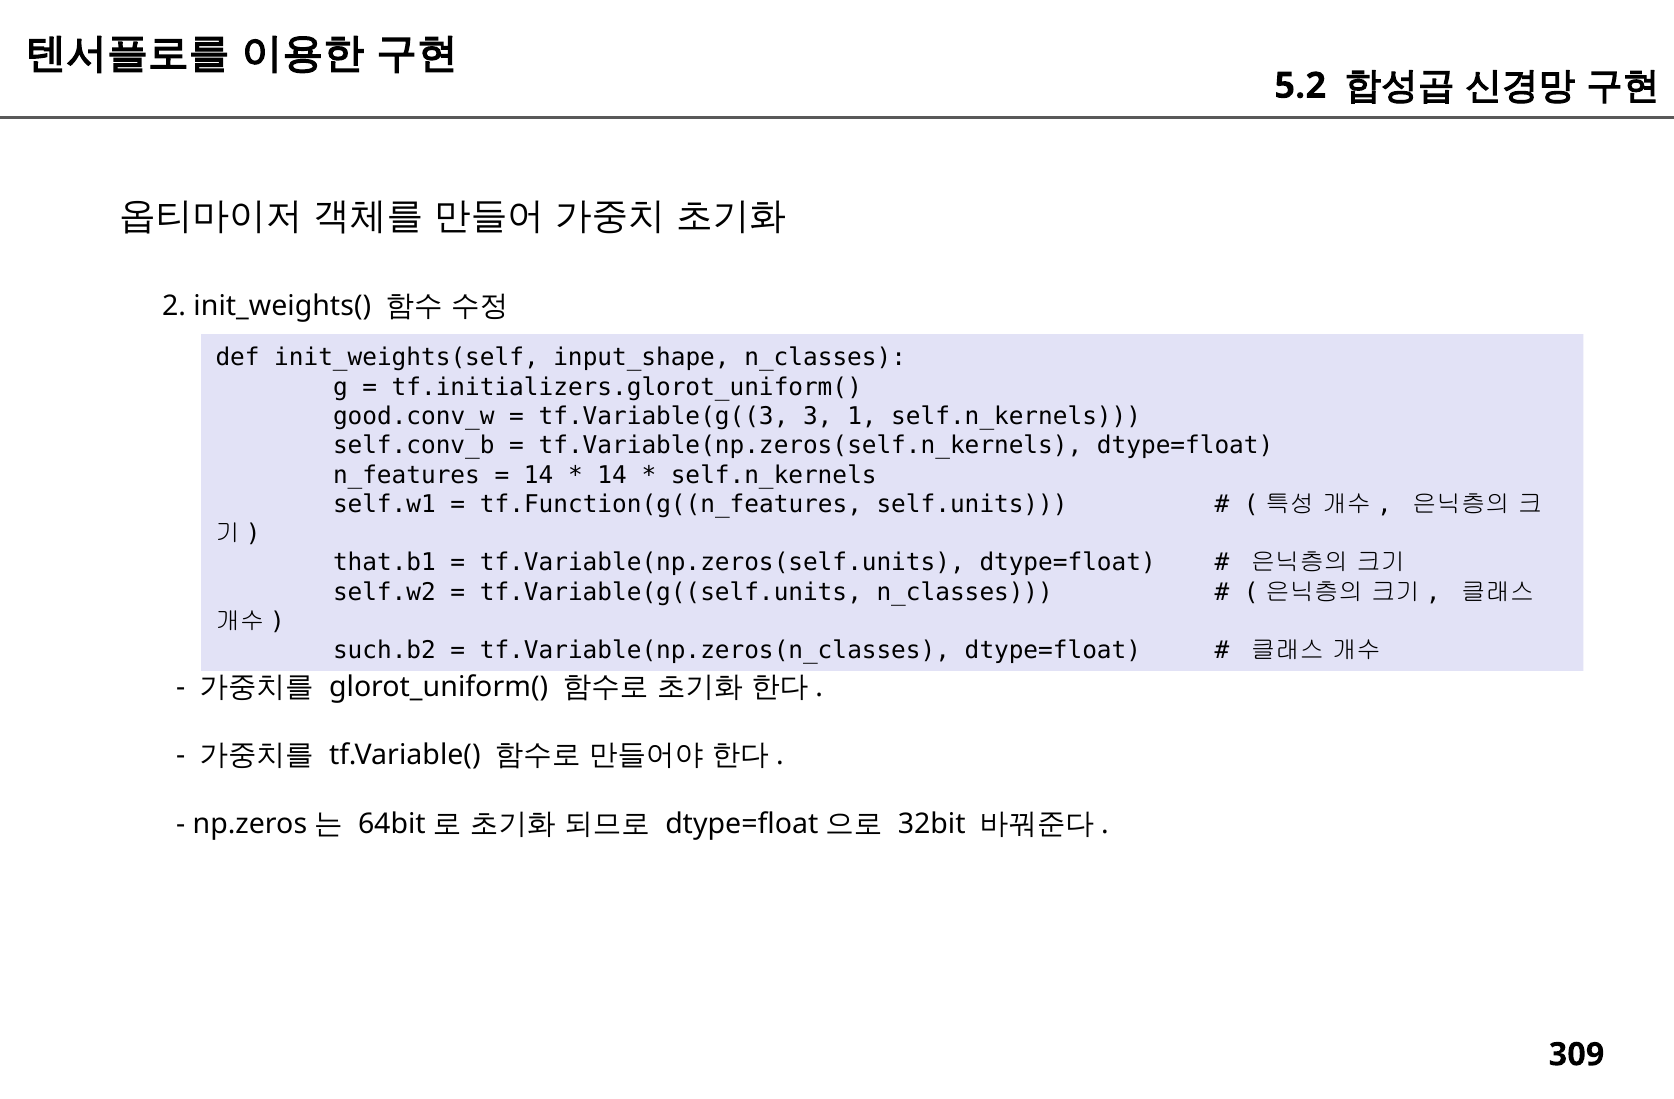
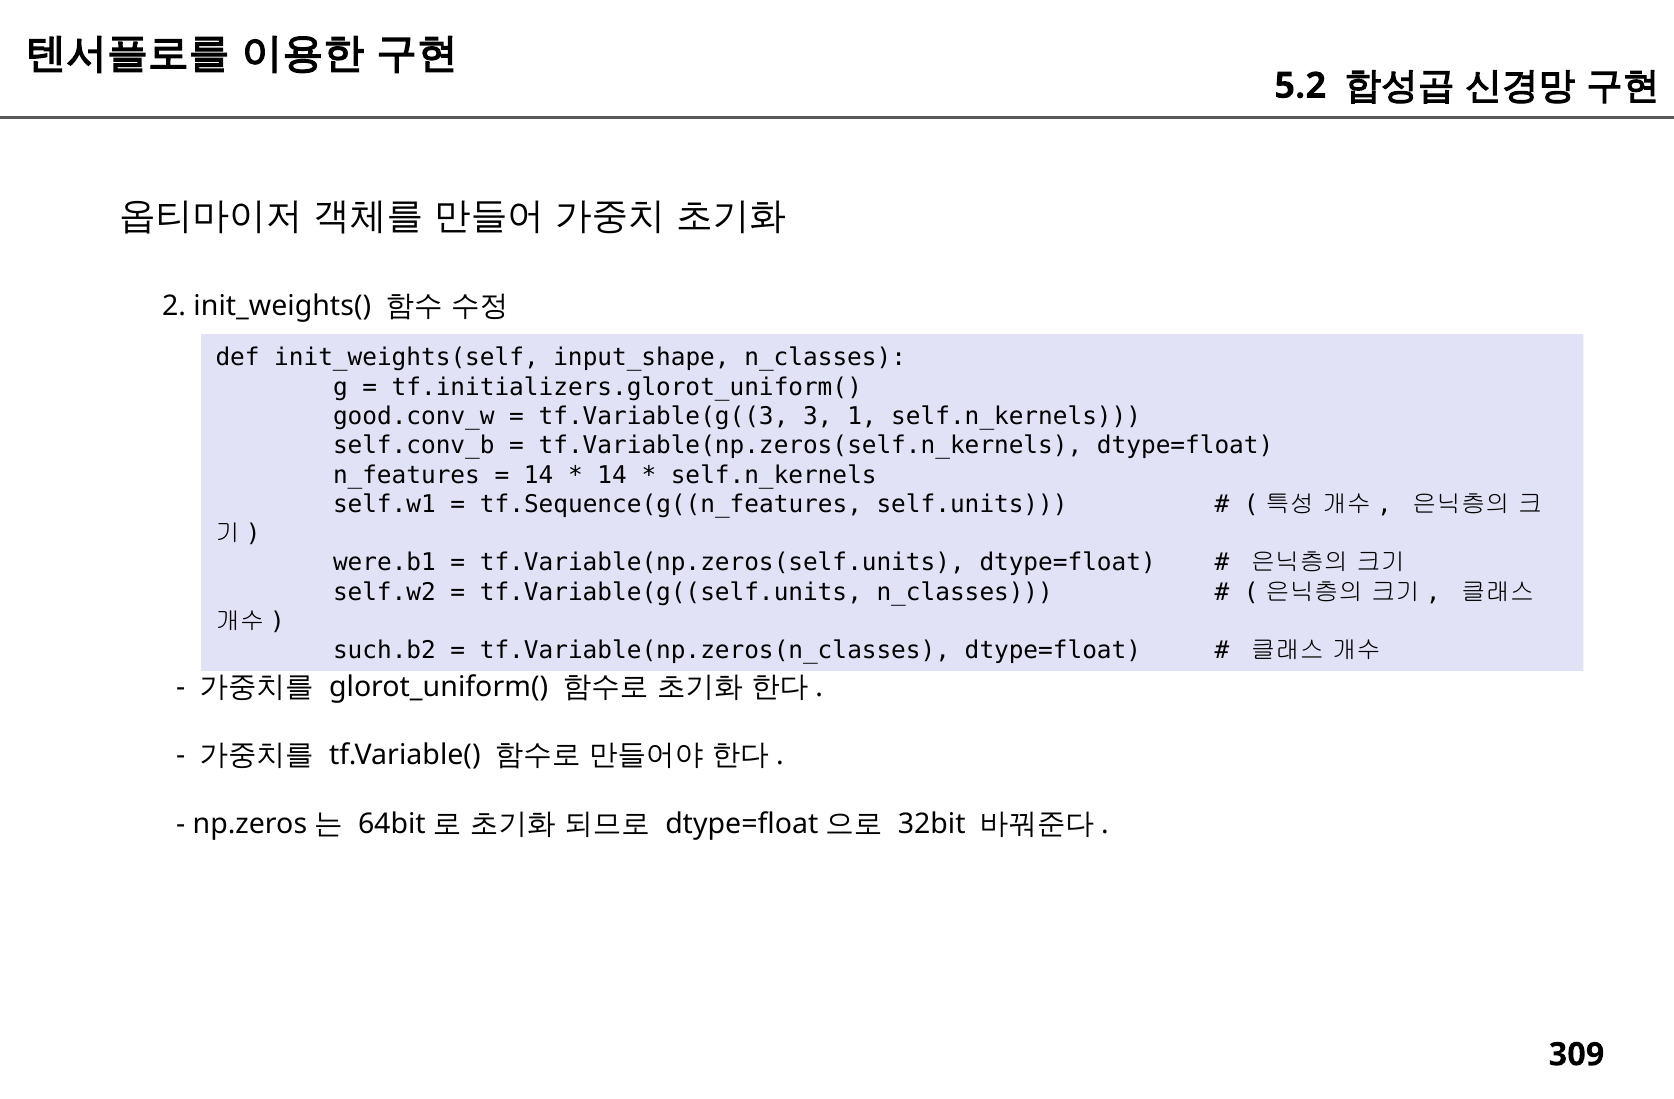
tf.Function(g((n_features: tf.Function(g((n_features -> tf.Sequence(g((n_features (671, 505)
that.b1: that.b1 -> were.b1 (384, 563)
